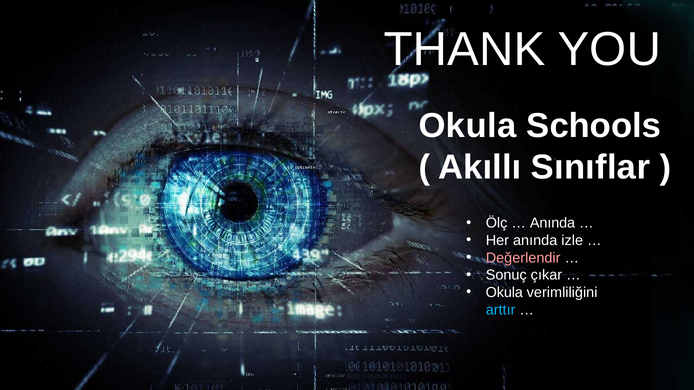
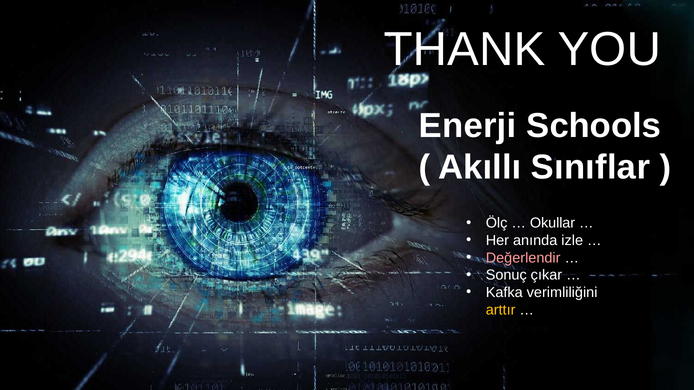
Okula: Okula -> Enerji (468, 126)
Anında: Anında -> Okullar (553, 223)
Okula: Okula -> Kafka (504, 293)
arttır colour: light blue -> yellow (501, 310)
